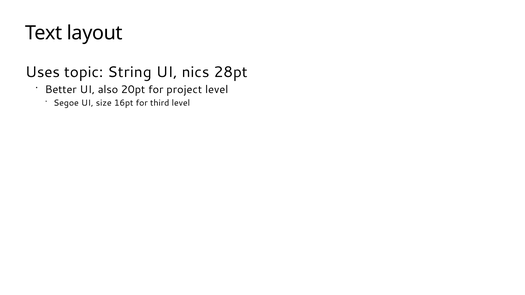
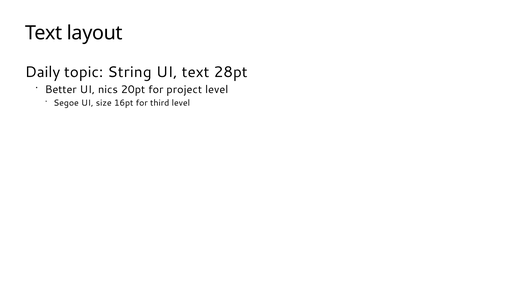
Uses: Uses -> Daily (43, 72)
UI nics: nics -> text (196, 72)
also: also -> nics (108, 90)
